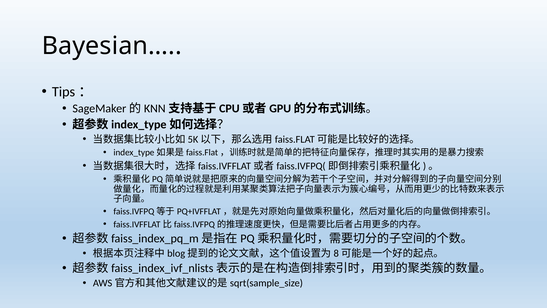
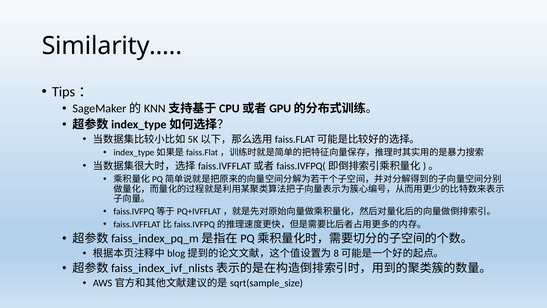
Bayesian…: Bayesian… -> Similarity… (112, 46)
